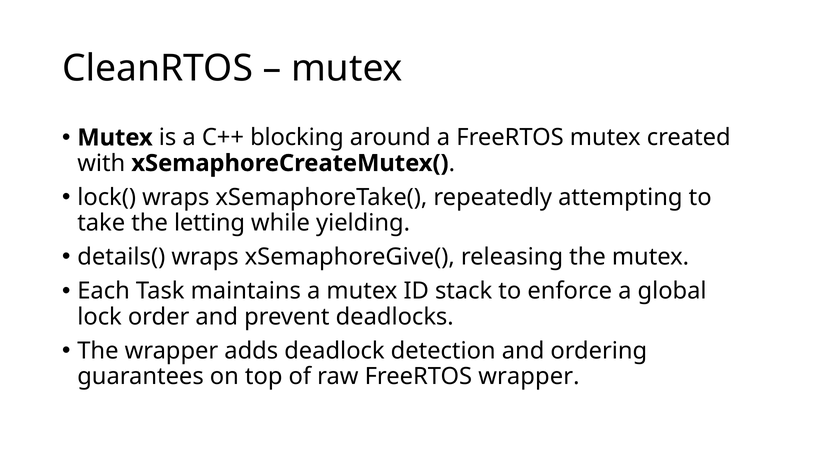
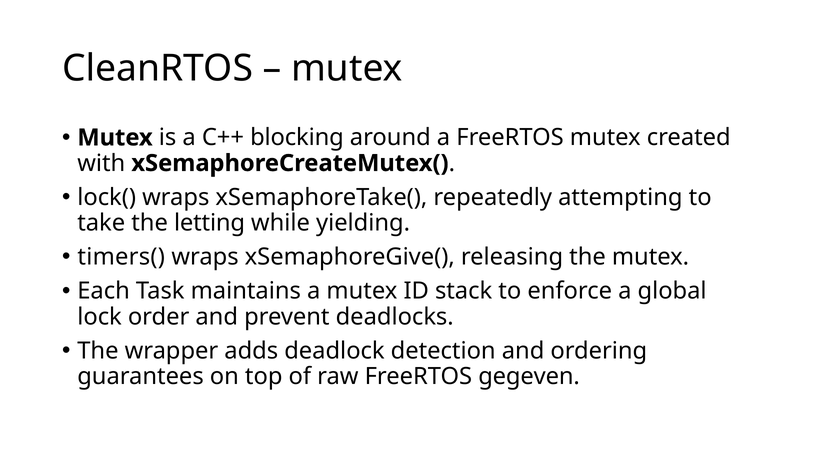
details(: details( -> timers( (121, 257)
FreeRTOS wrapper: wrapper -> gegeven (529, 376)
